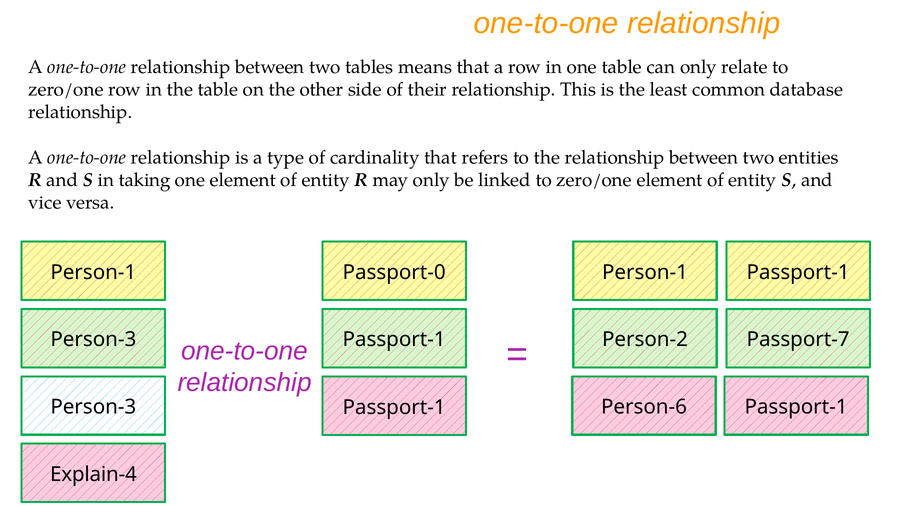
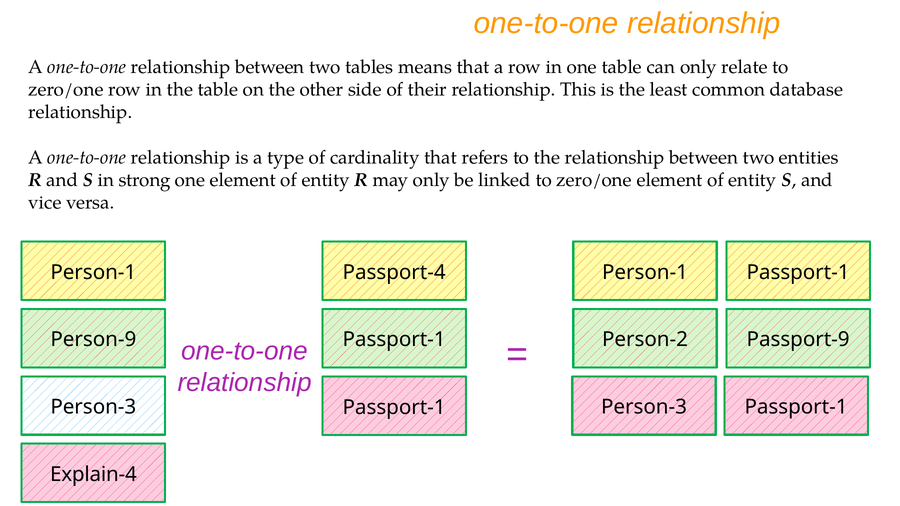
taking: taking -> strong (145, 180)
Passport-0: Passport-0 -> Passport-4 (394, 272)
Person-3: Person-3 -> Person-9 (93, 340)
Passport-7: Passport-7 -> Passport-9 (798, 340)
Passport-1 Person-6: Person-6 -> Person-3 (644, 407)
